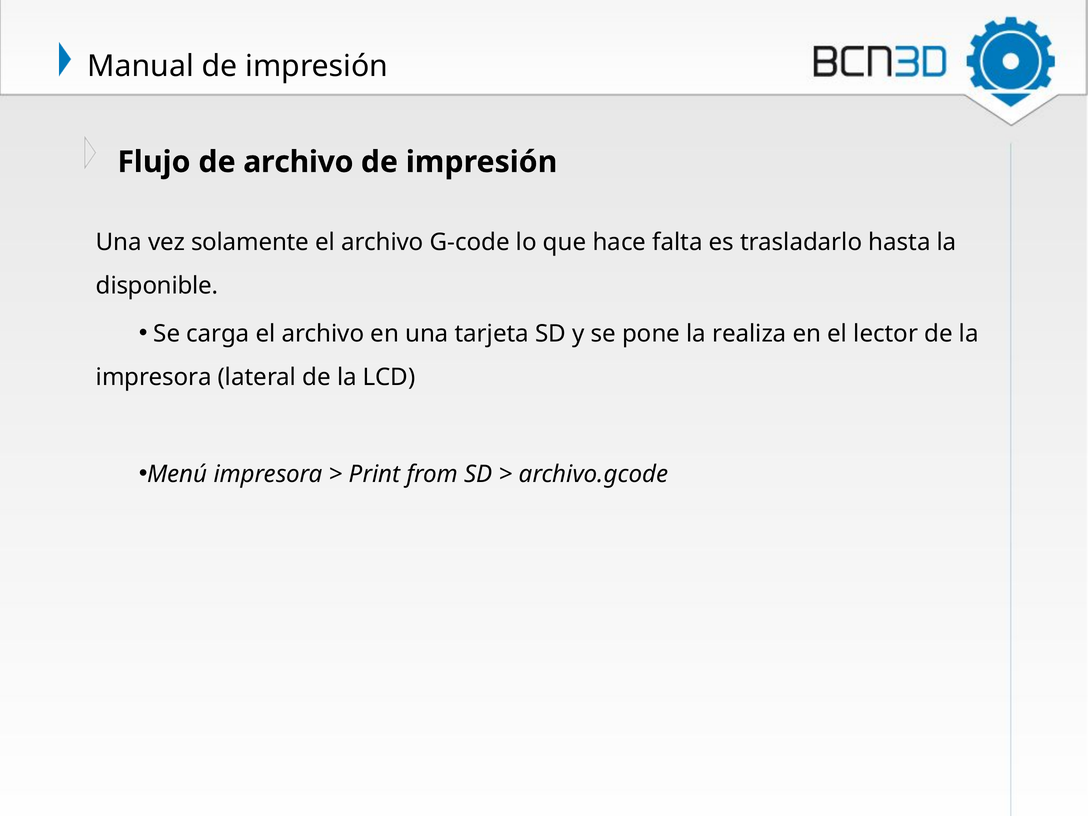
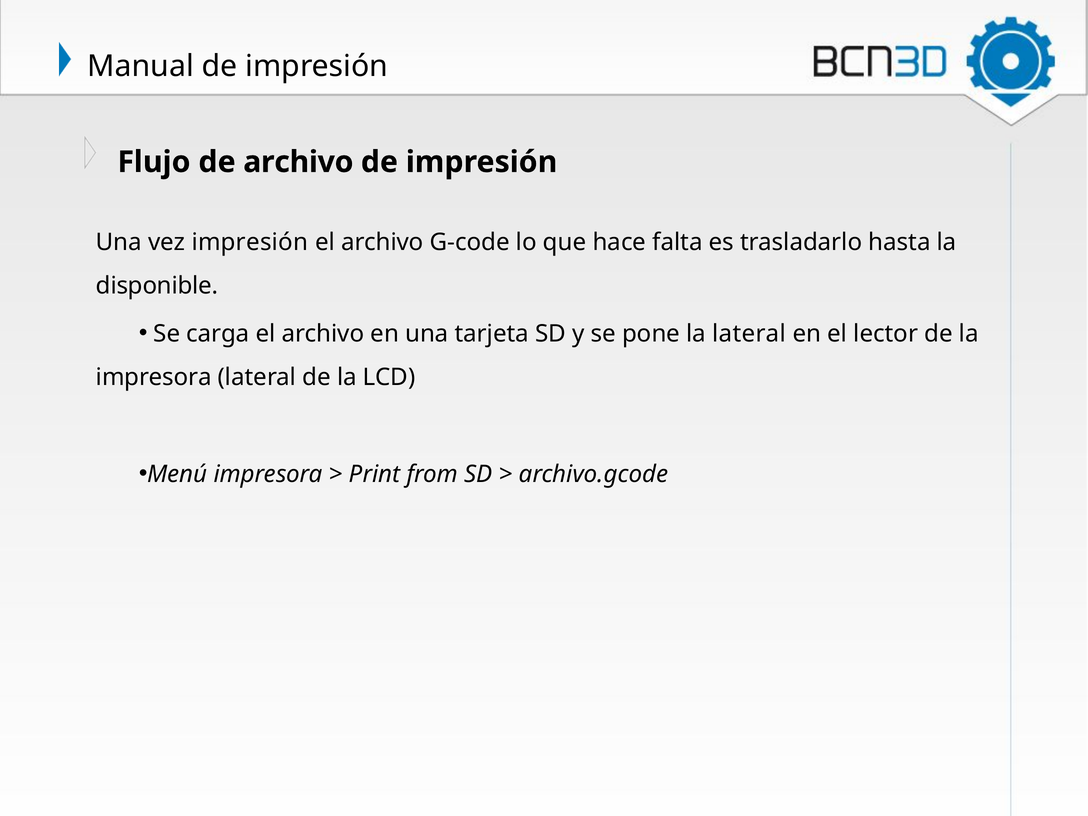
vez solamente: solamente -> impresión (250, 242)
la realiza: realiza -> lateral (749, 334)
